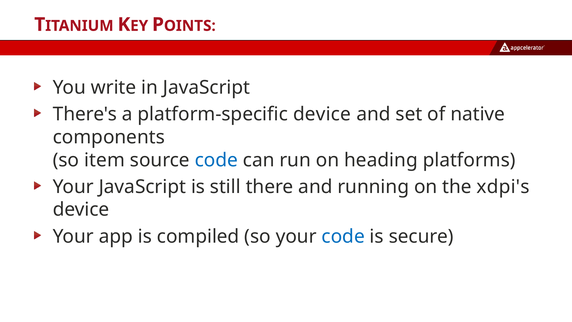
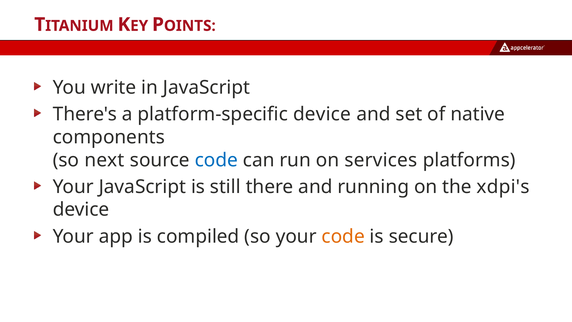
item: item -> next (104, 160)
heading: heading -> services (381, 160)
code colour: blue -> orange (343, 236)
